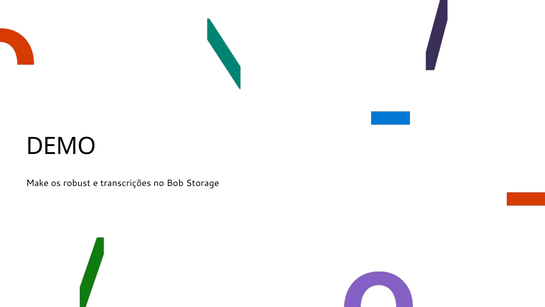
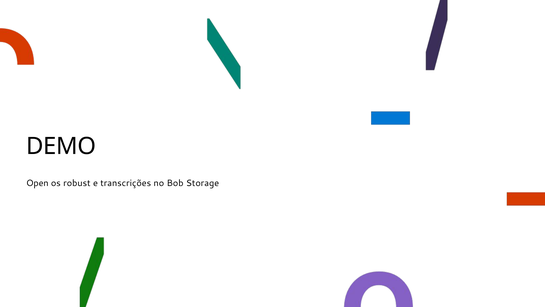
Make: Make -> Open (37, 183)
